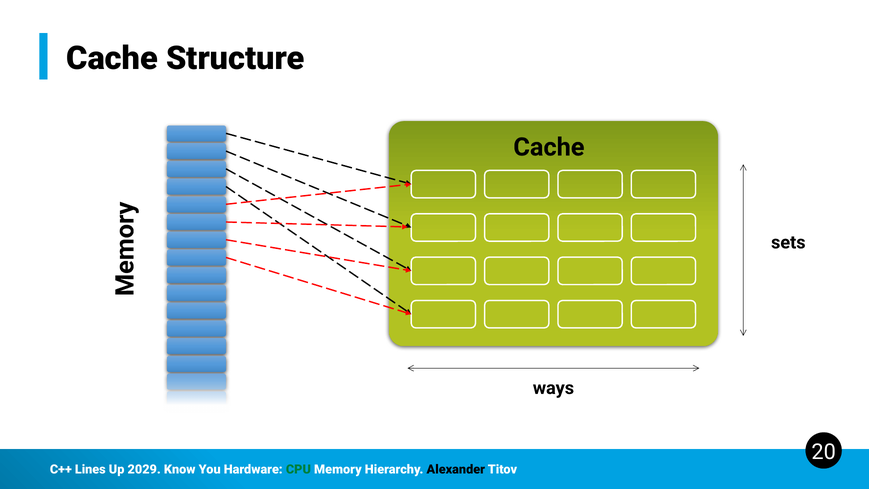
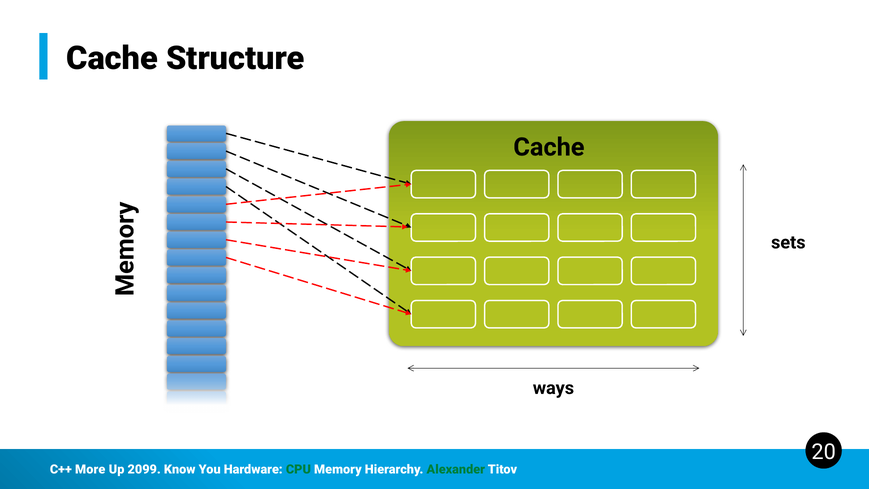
Lines: Lines -> More (90, 469)
2029: 2029 -> 2099 (144, 469)
Alexander colour: black -> green (456, 469)
